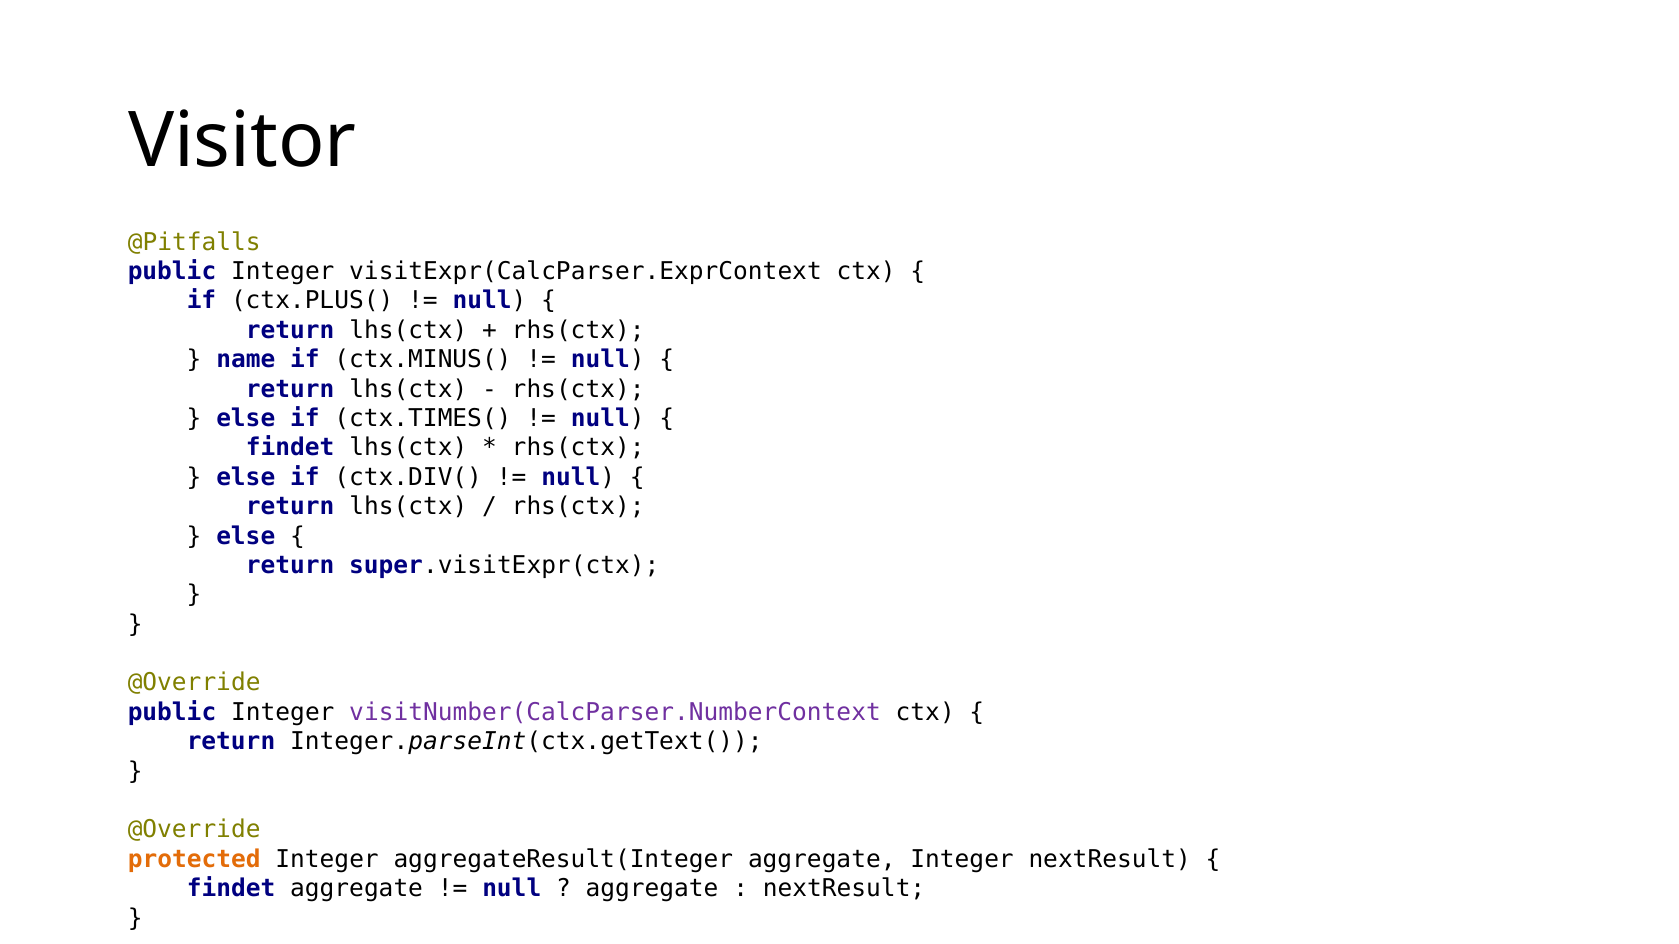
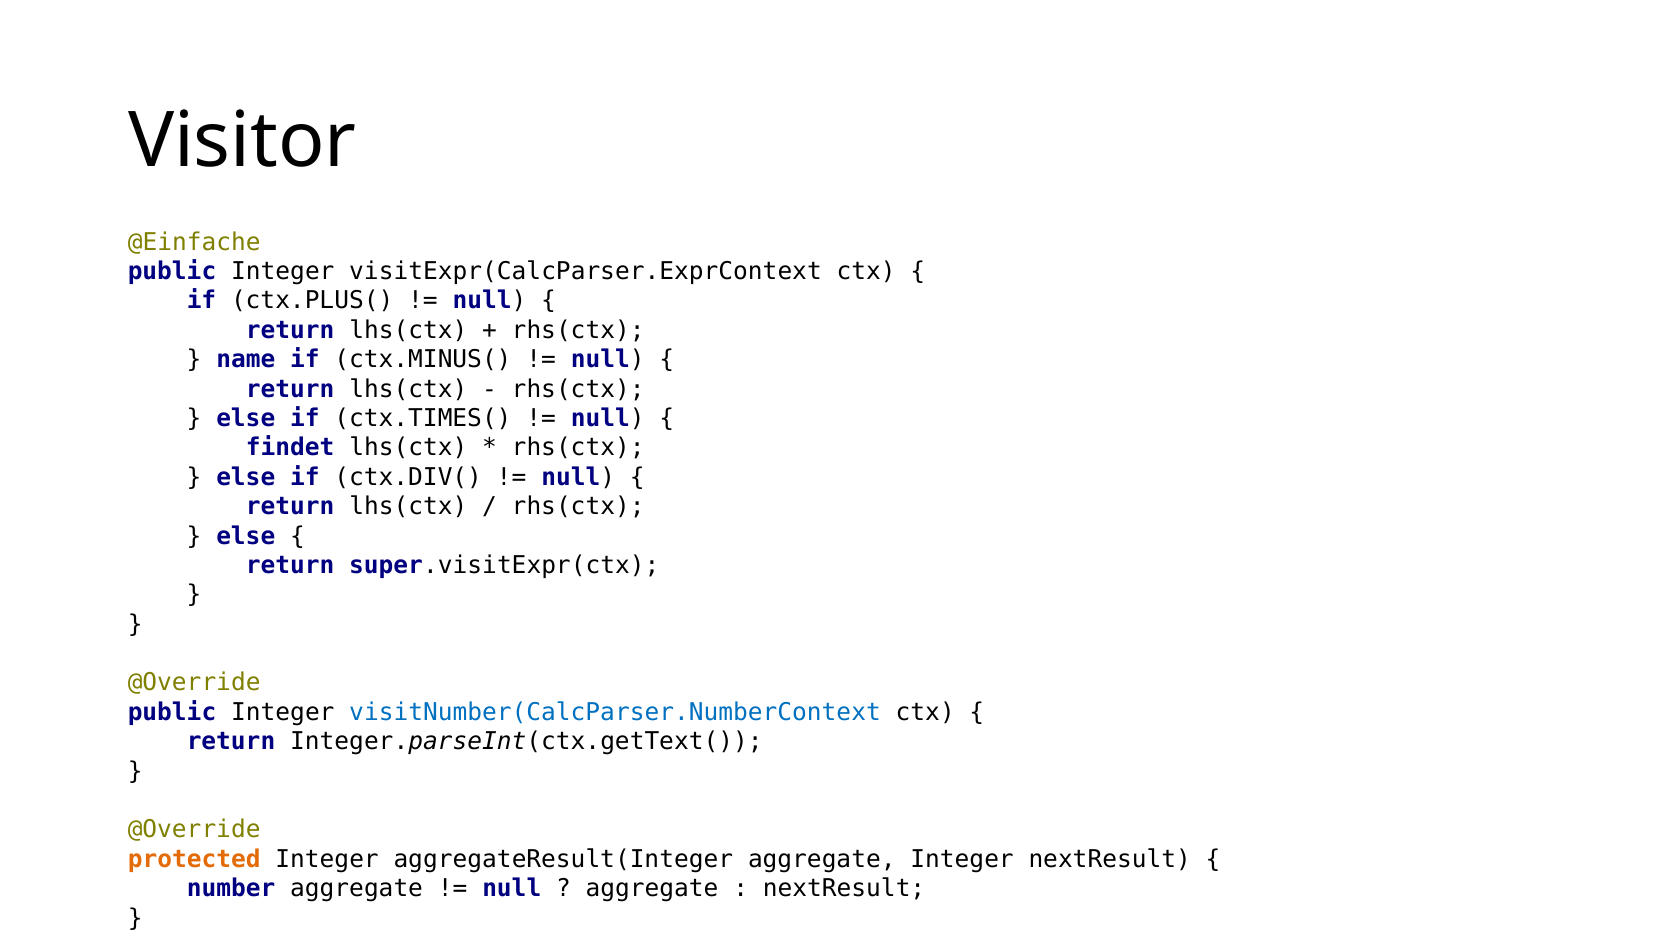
@Pitfalls: @Pitfalls -> @Einfache (194, 242)
visitNumber(CalcParser.NumberContext colour: purple -> blue (615, 713)
findet: findet -> number (231, 889)
